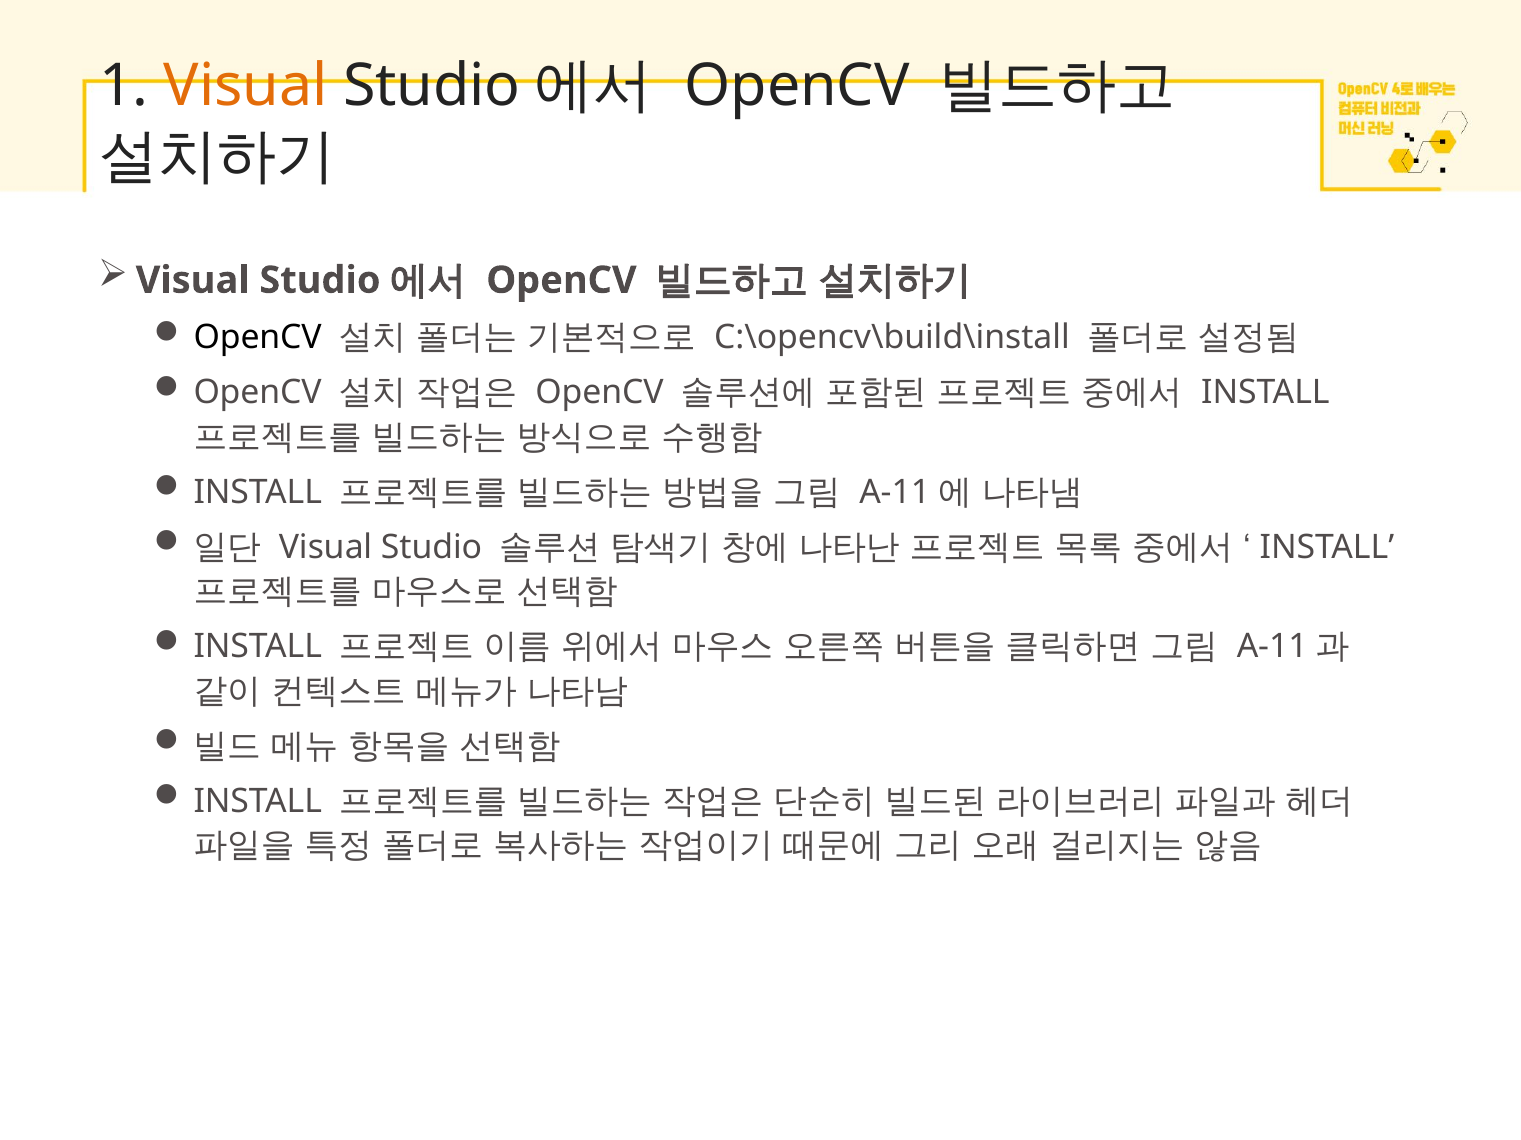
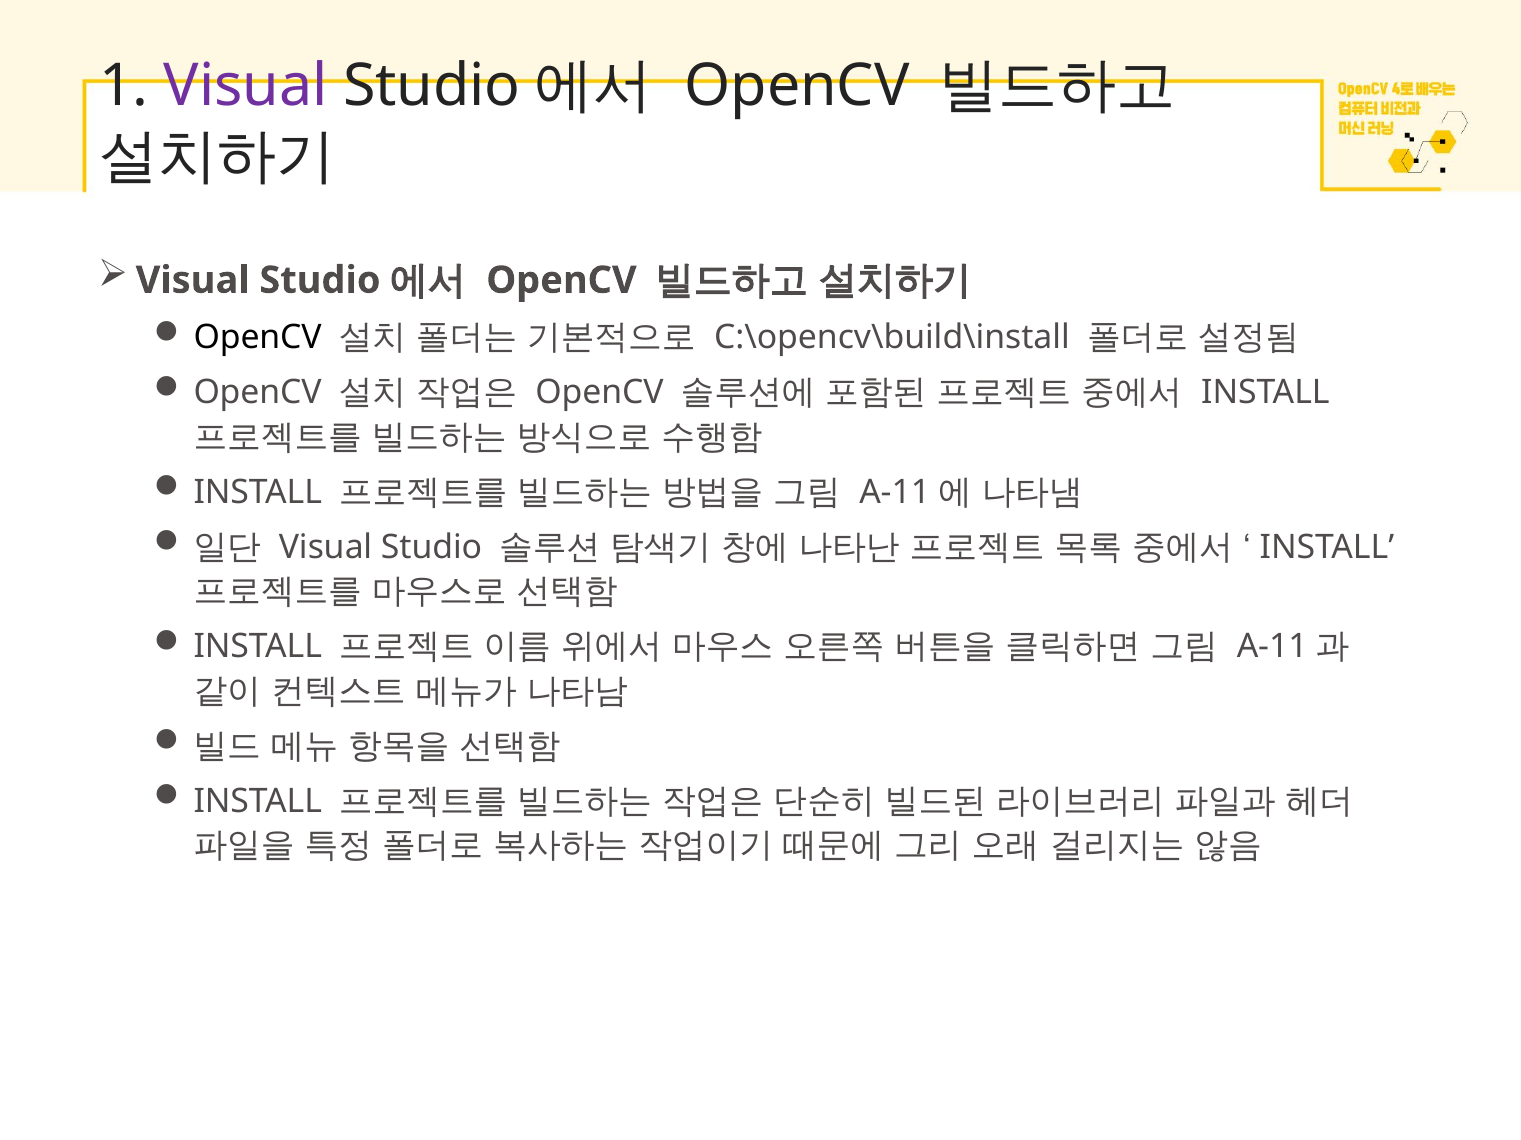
Visual colour: orange -> purple (246, 86)
